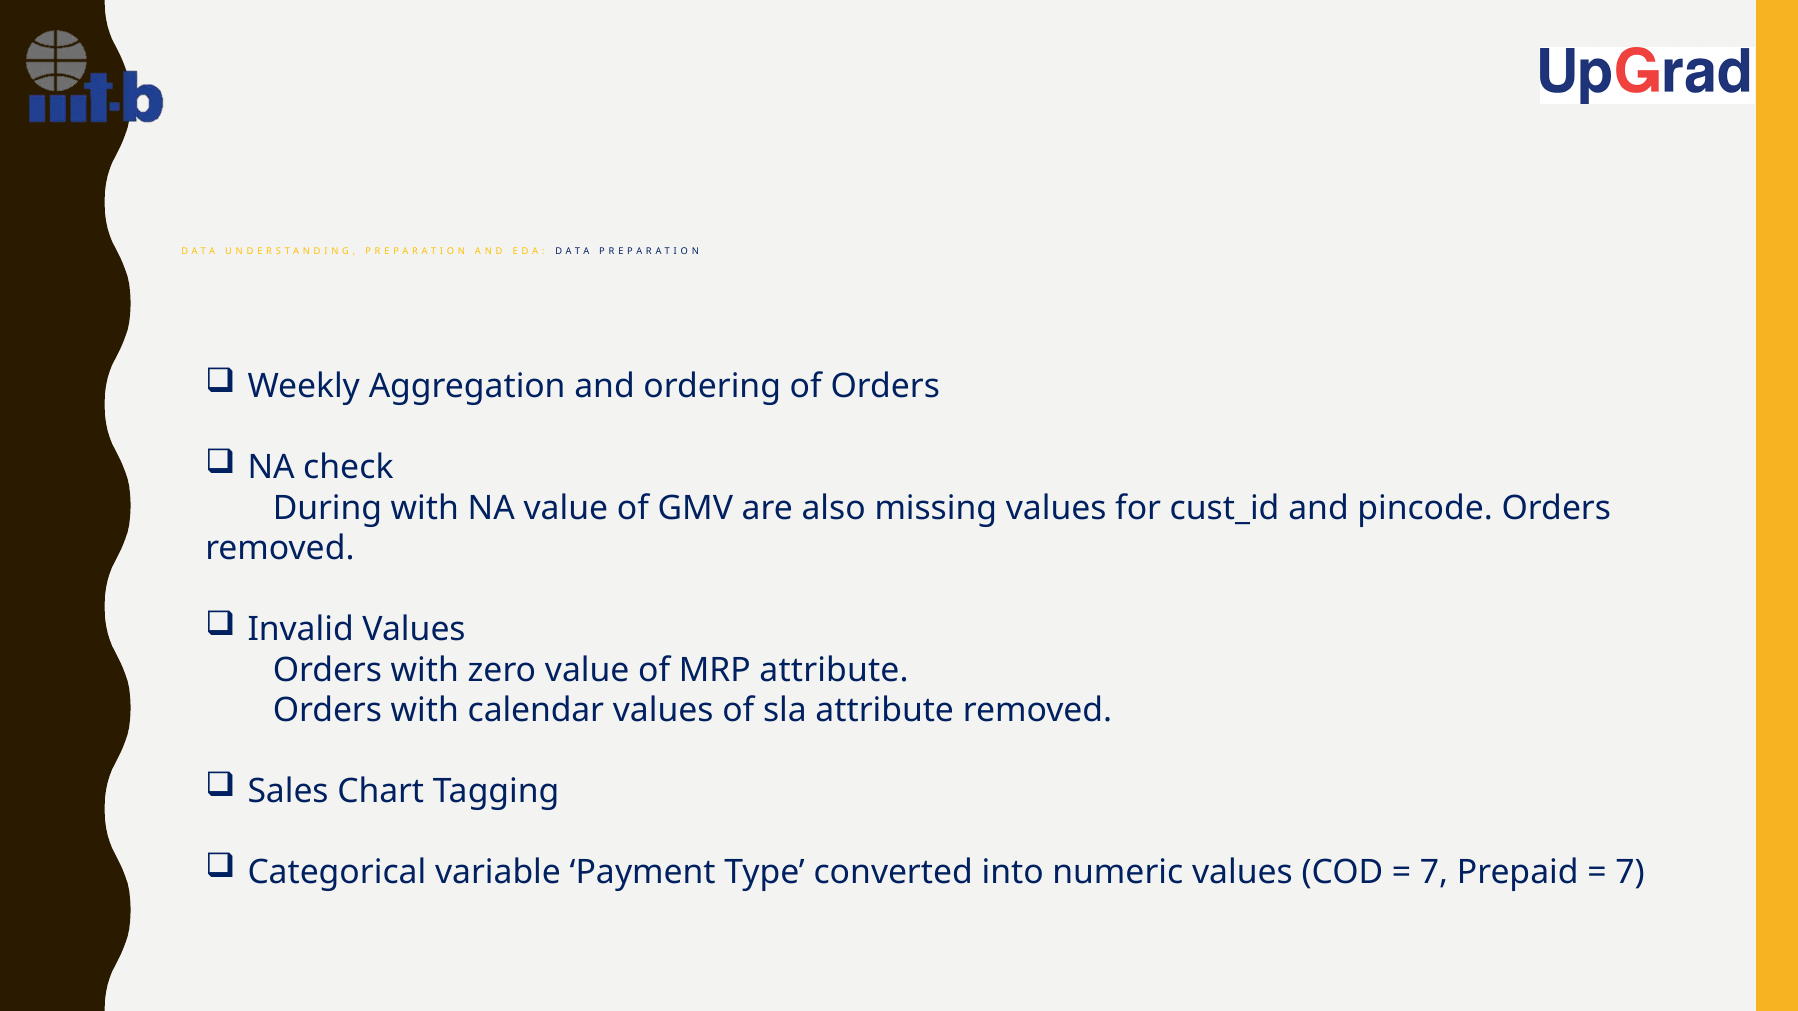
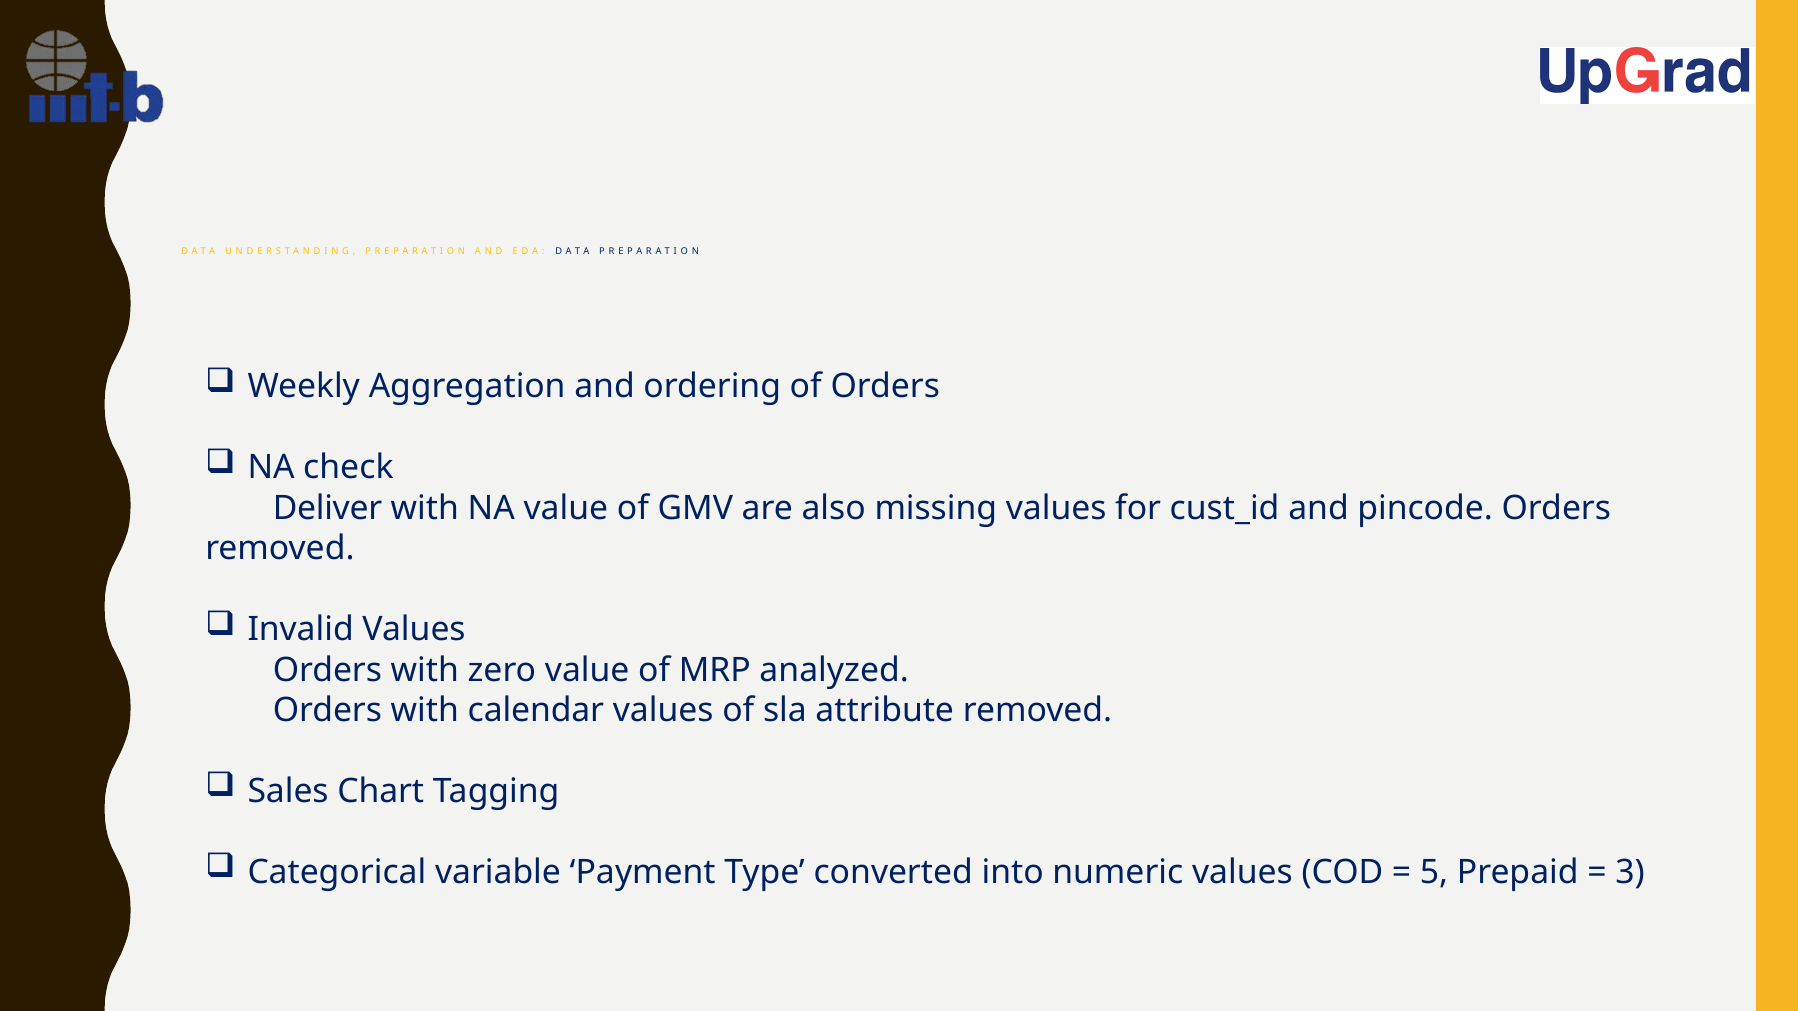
During: During -> Deliver (328, 508)
MRP attribute: attribute -> analyzed (834, 670)
7: 7 -> 5 (1434, 872)
7: 7 -> 3 (1630, 872)
